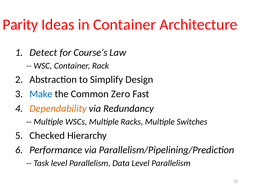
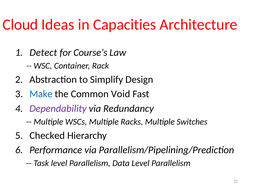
Parity: Parity -> Cloud (20, 24)
in Container: Container -> Capacities (125, 24)
Zero: Zero -> Void (121, 94)
Dependability colour: orange -> purple (58, 108)
